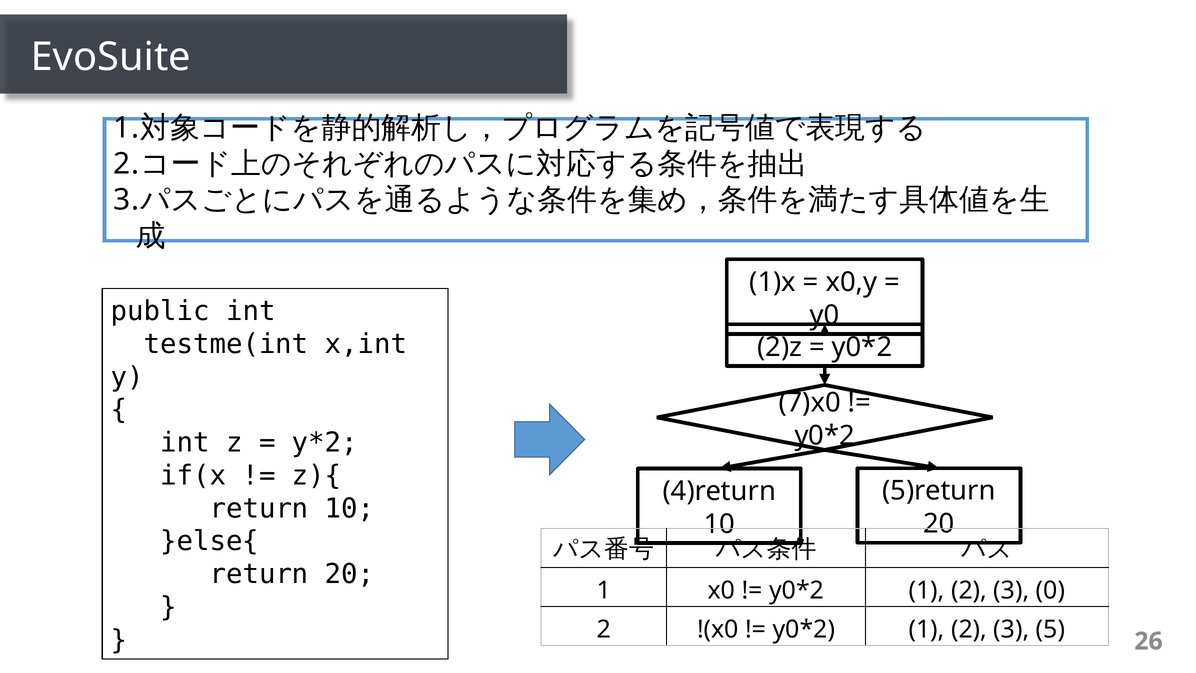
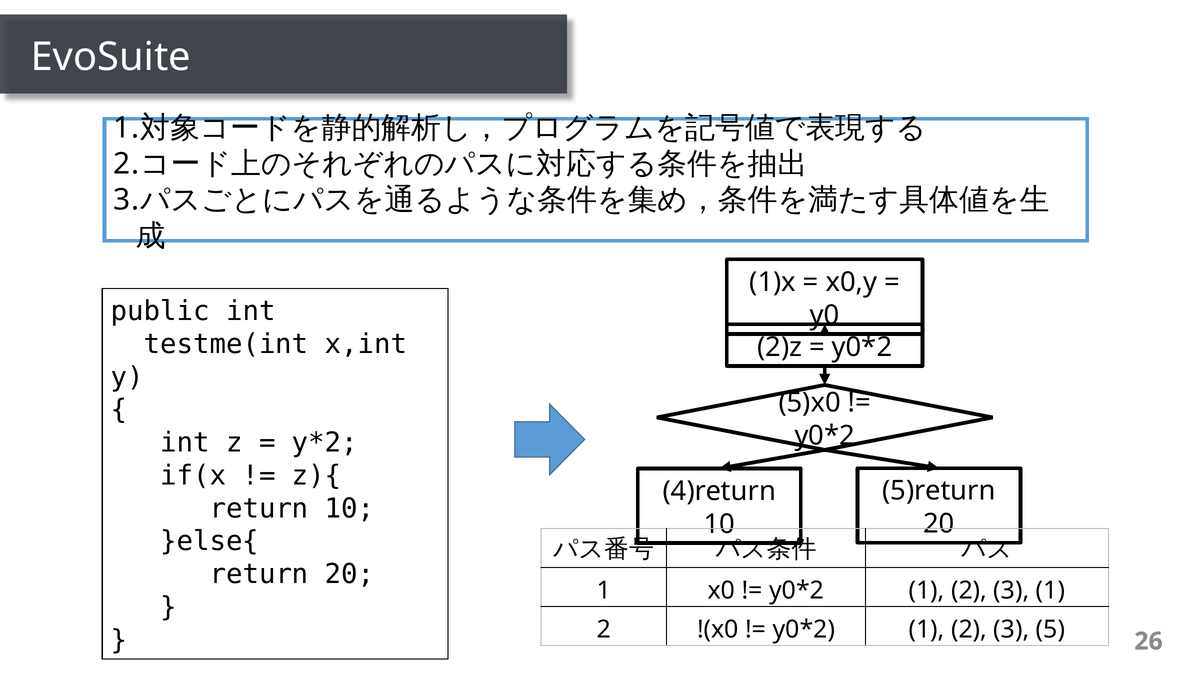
7)x0: 7)x0 -> 5)x0 (810, 403)
3 0: 0 -> 1 (1050, 590)
